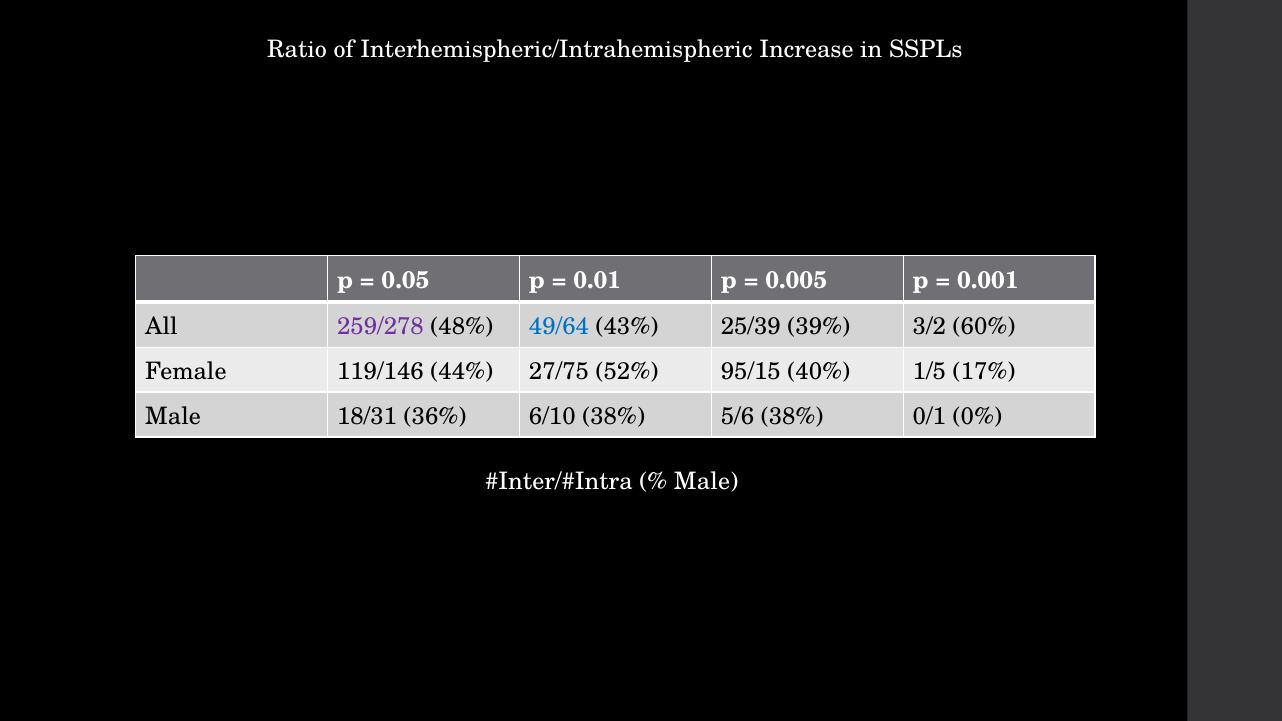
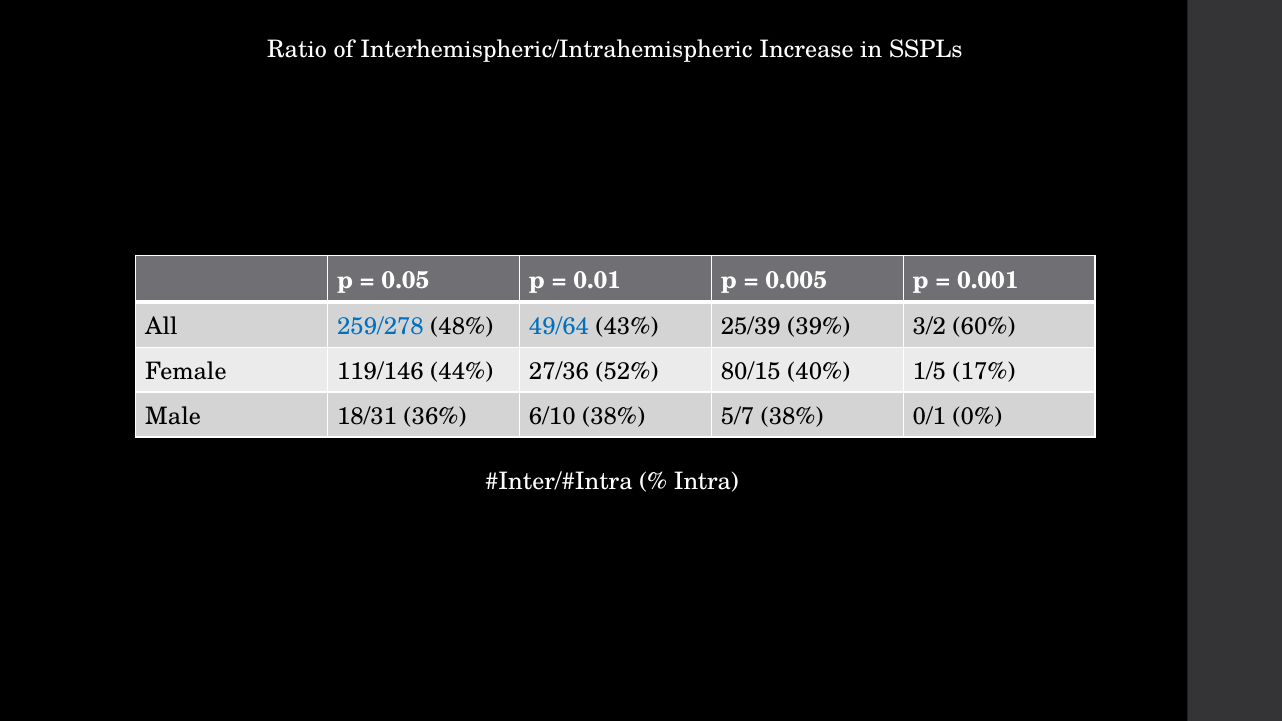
259/278 colour: purple -> blue (380, 326)
27/75: 27/75 -> 27/36 (559, 371)
95/15: 95/15 -> 80/15 (751, 371)
5/6: 5/6 -> 5/7 (738, 416)
Male: Male -> Intra (706, 482)
